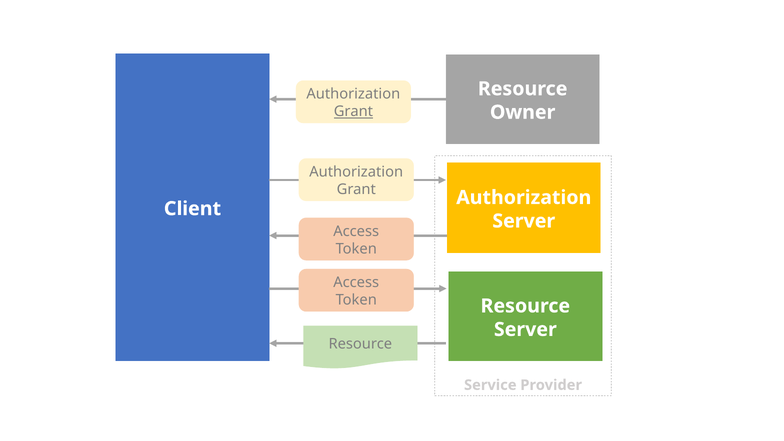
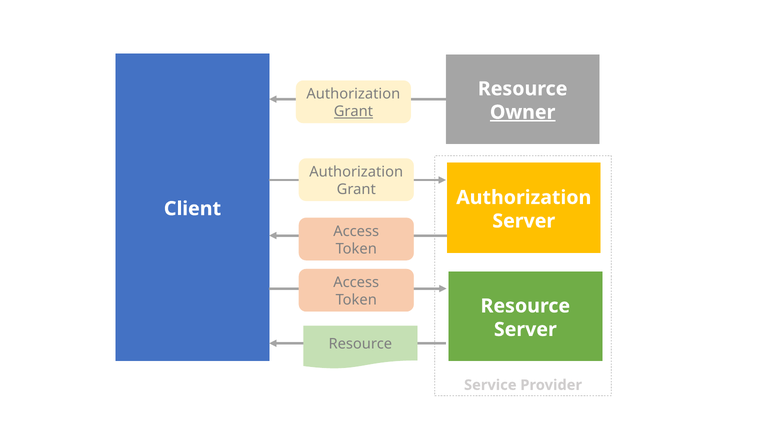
Owner underline: none -> present (523, 112)
